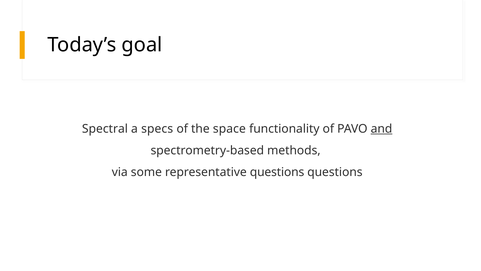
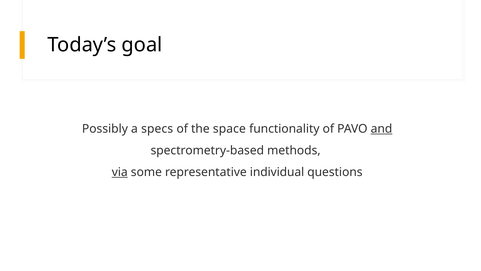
Spectral: Spectral -> Possibly (105, 129)
via underline: none -> present (120, 172)
representative questions: questions -> individual (277, 172)
